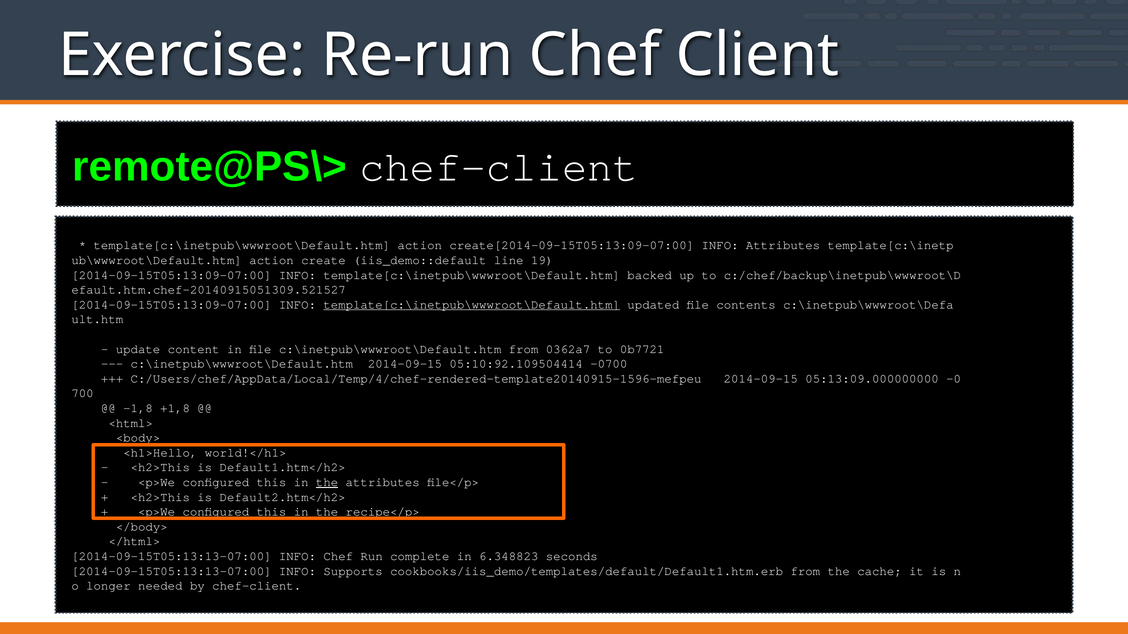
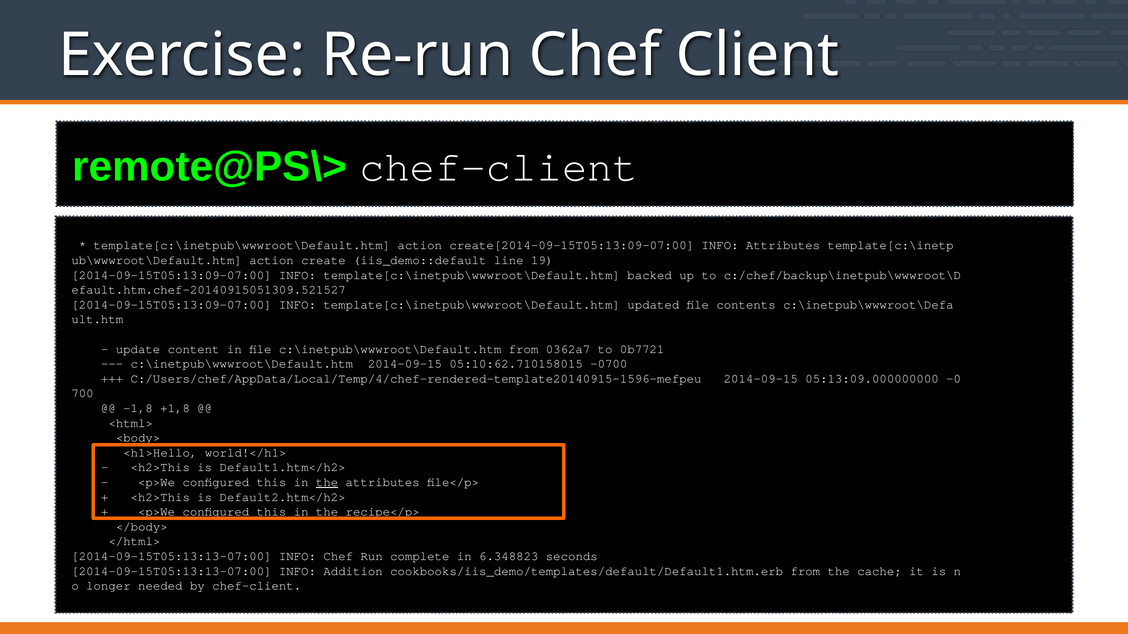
template[c:\inetpub\wwwroot\Default.htm underline: present -> none (472, 305)
05:10:92.109504414: 05:10:92.109504414 -> 05:10:62.710158015 (516, 364)
Supports: Supports -> Addition (353, 571)
